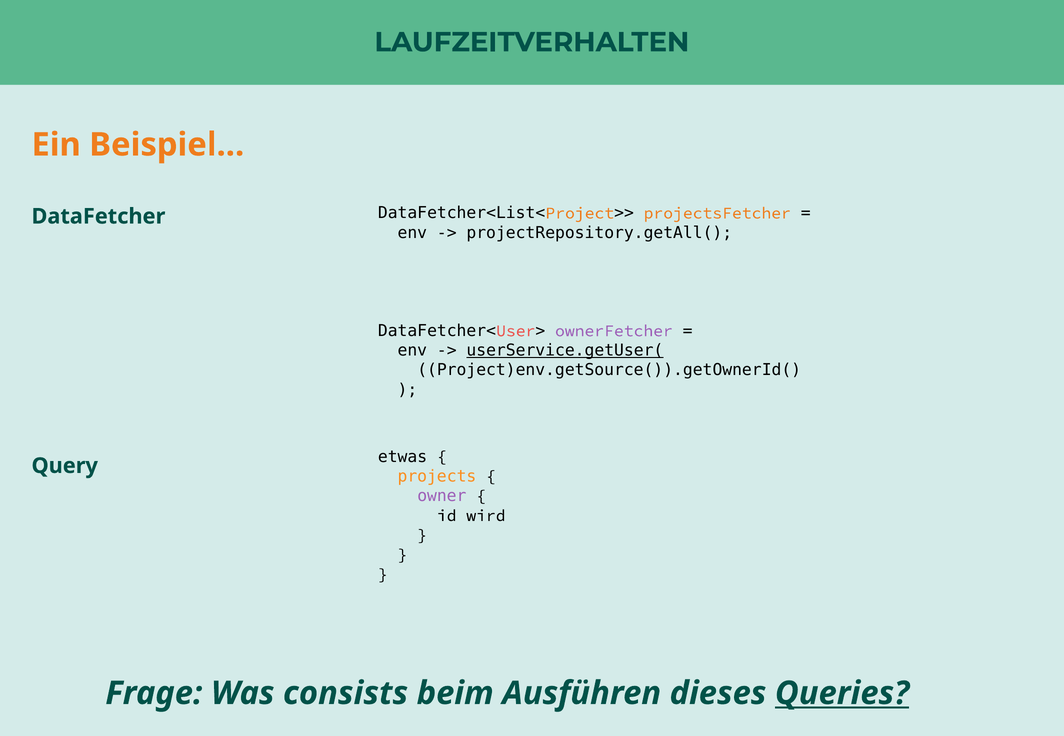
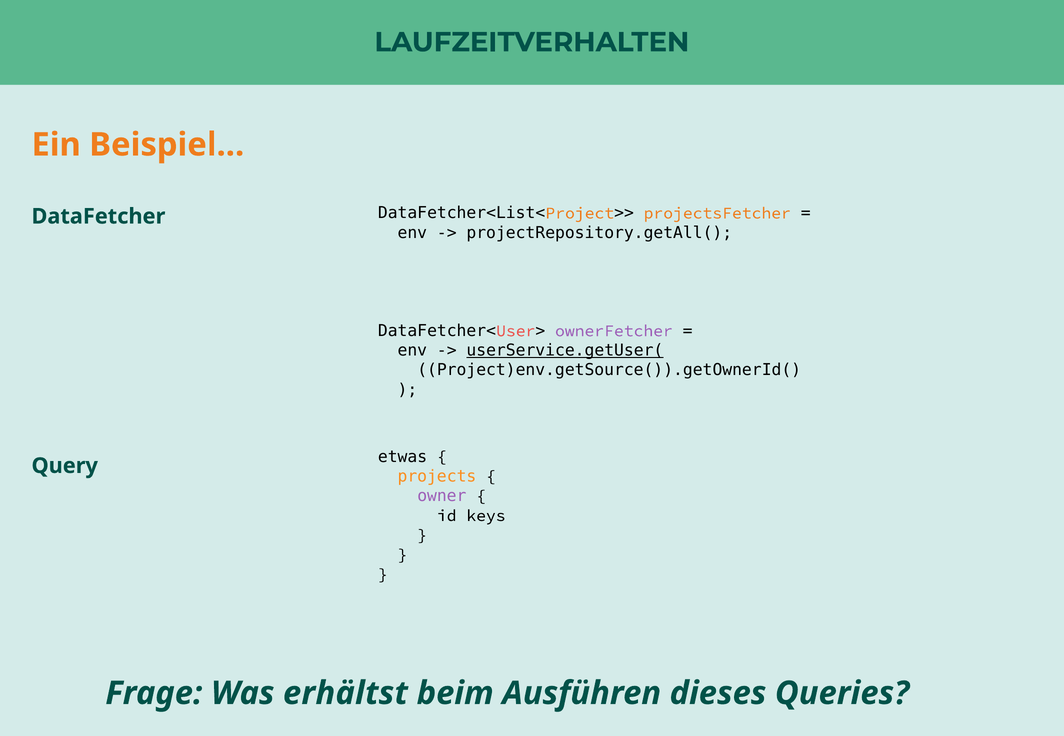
wird: wird -> keys (486, 516)
consists: consists -> erhältst (345, 694)
Queries underline: present -> none (842, 694)
